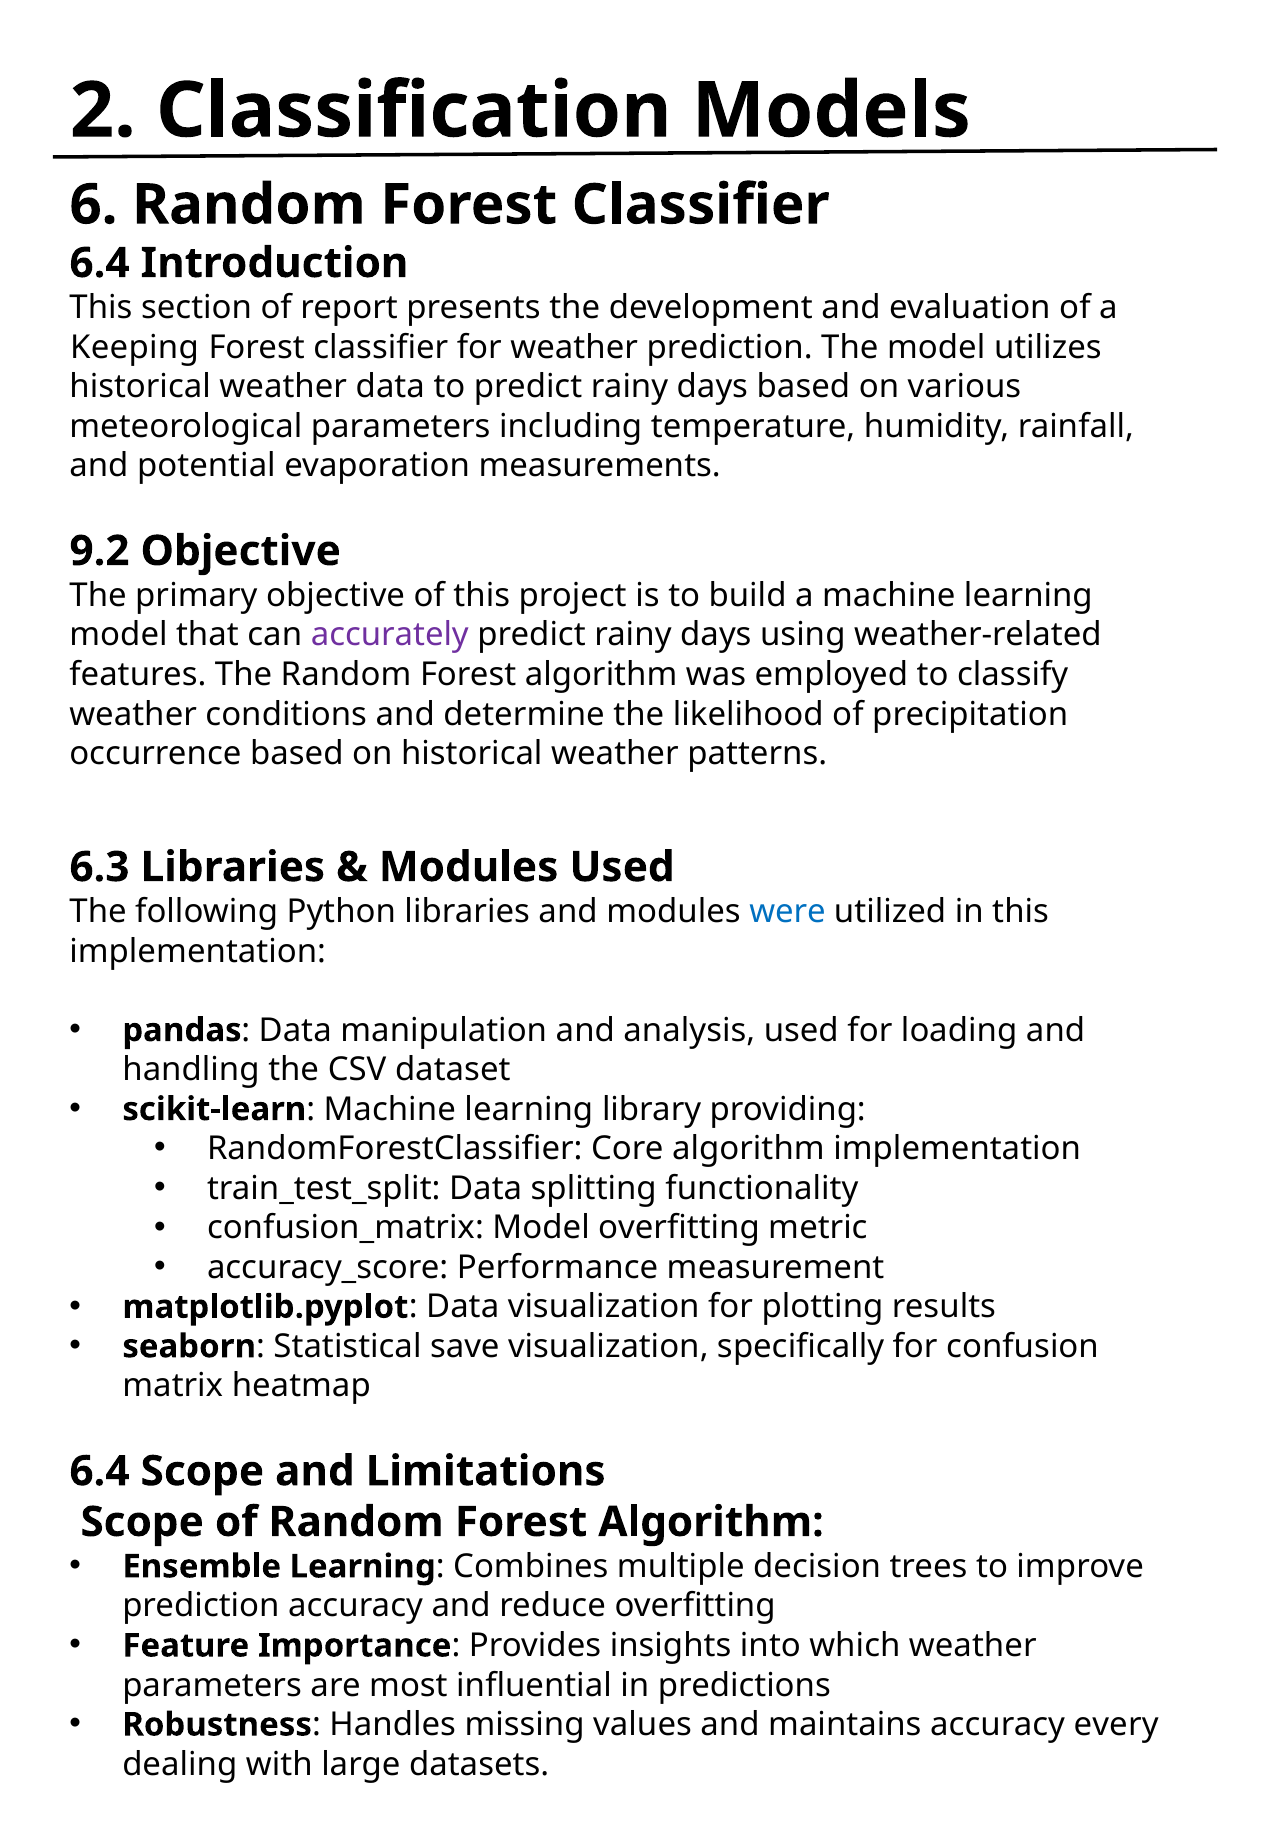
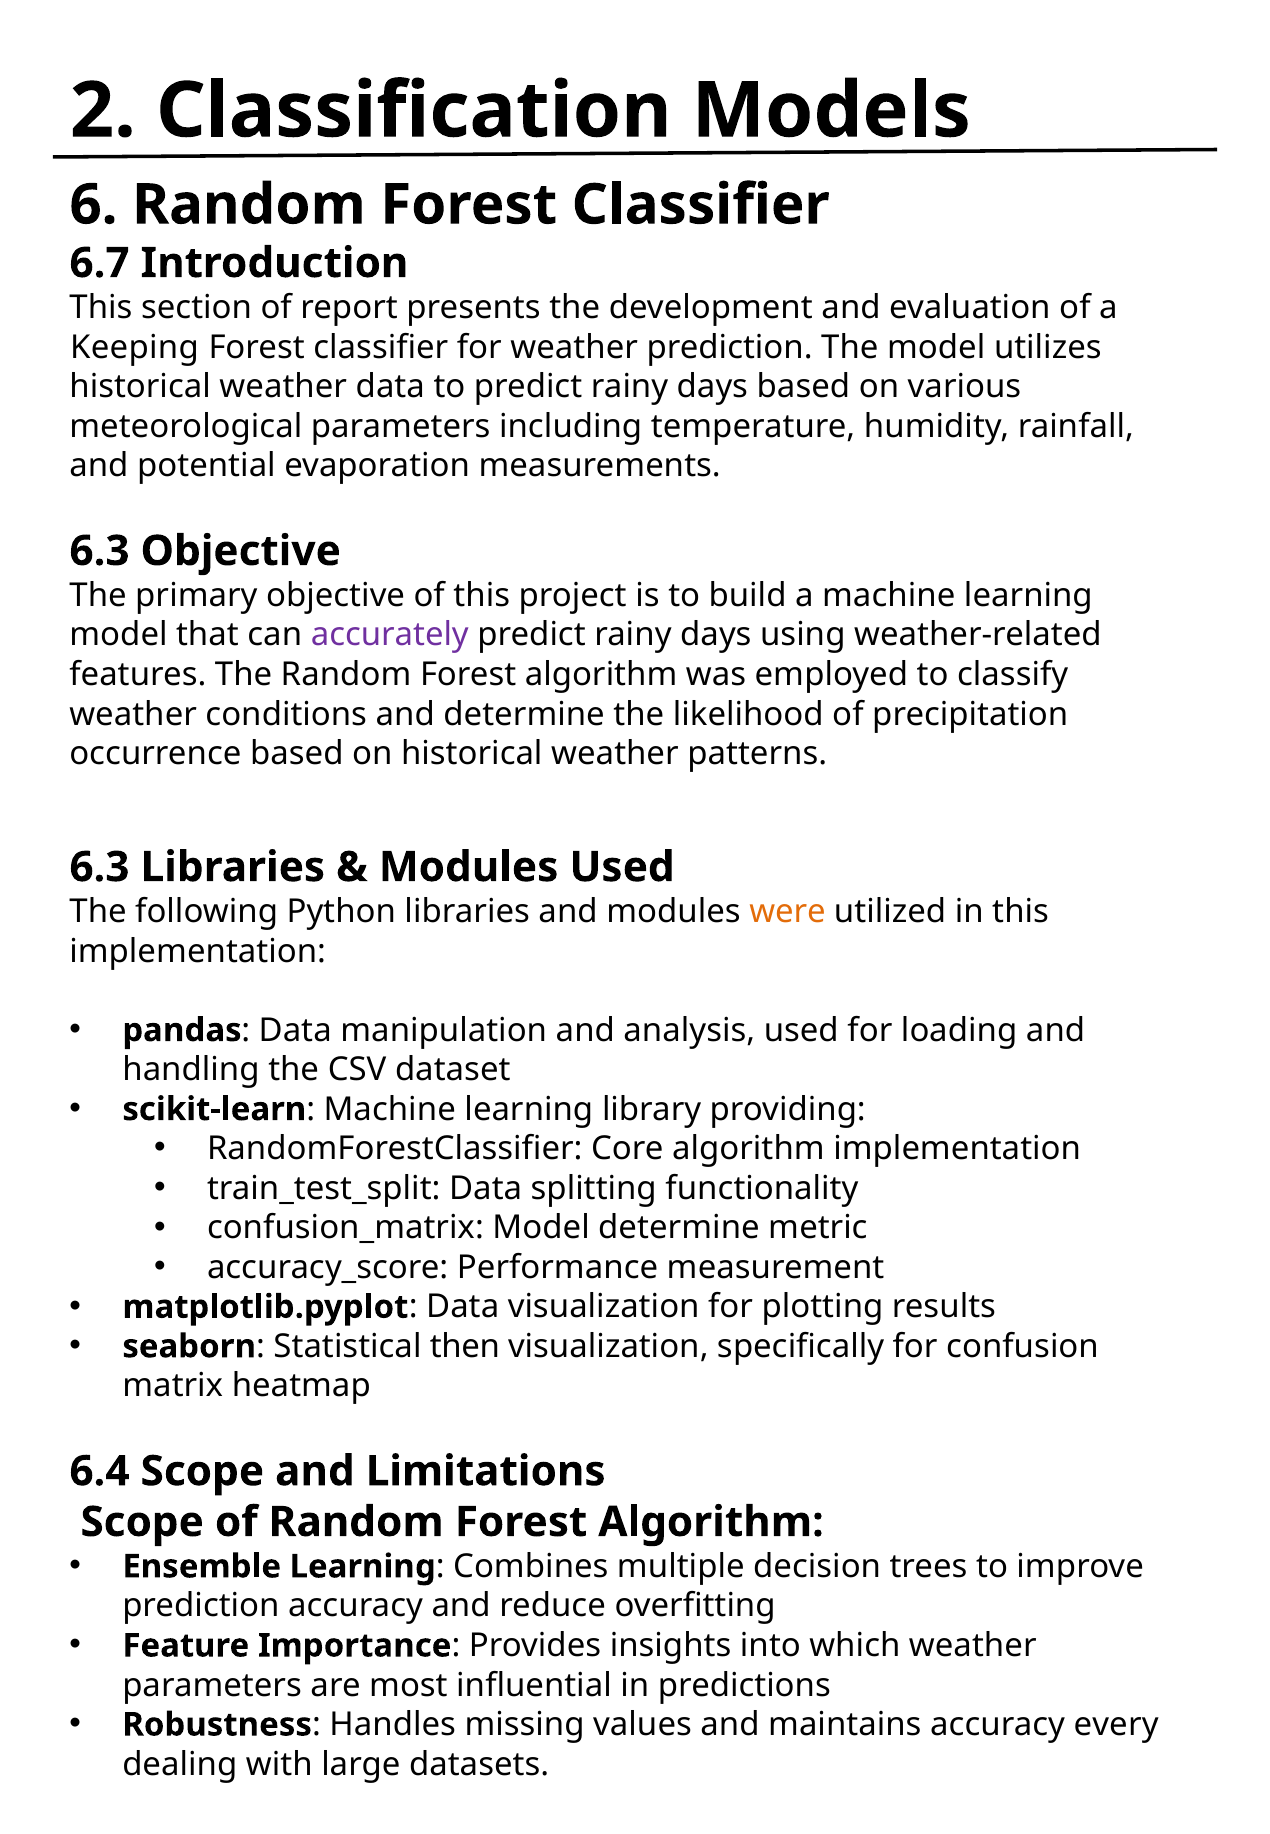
6.4: 6.4 -> 6.7 (100, 263)
9.2: 9.2 -> 6.3 (100, 551)
were colour: blue -> orange (787, 912)
Model overfitting: overfitting -> determine (679, 1228)
save: save -> then (465, 1347)
